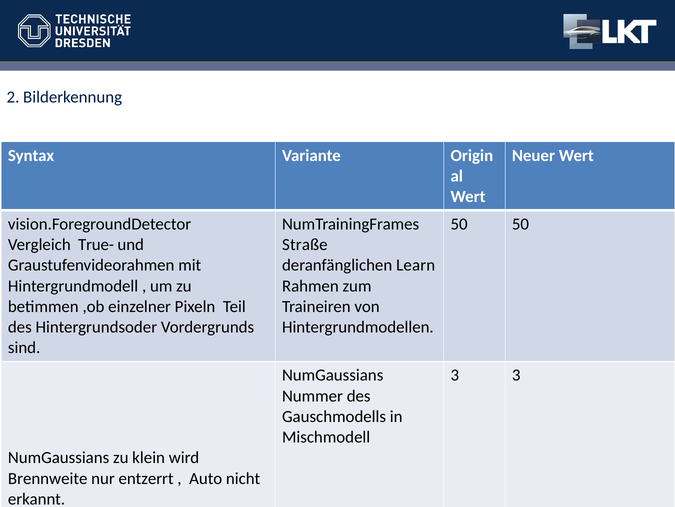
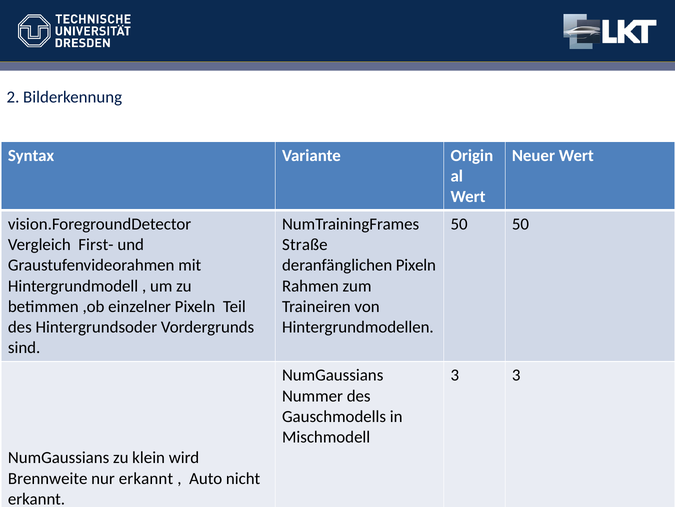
True-: True- -> First- (96, 244)
deranfänglichen Learn: Learn -> Pixeln (416, 265)
nur entzerrt: entzerrt -> erkannt (146, 478)
